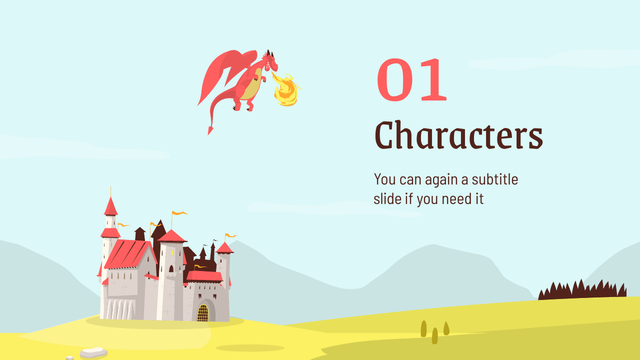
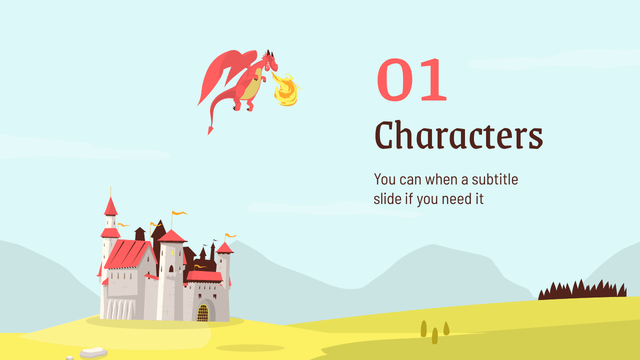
again: again -> when (441, 180)
